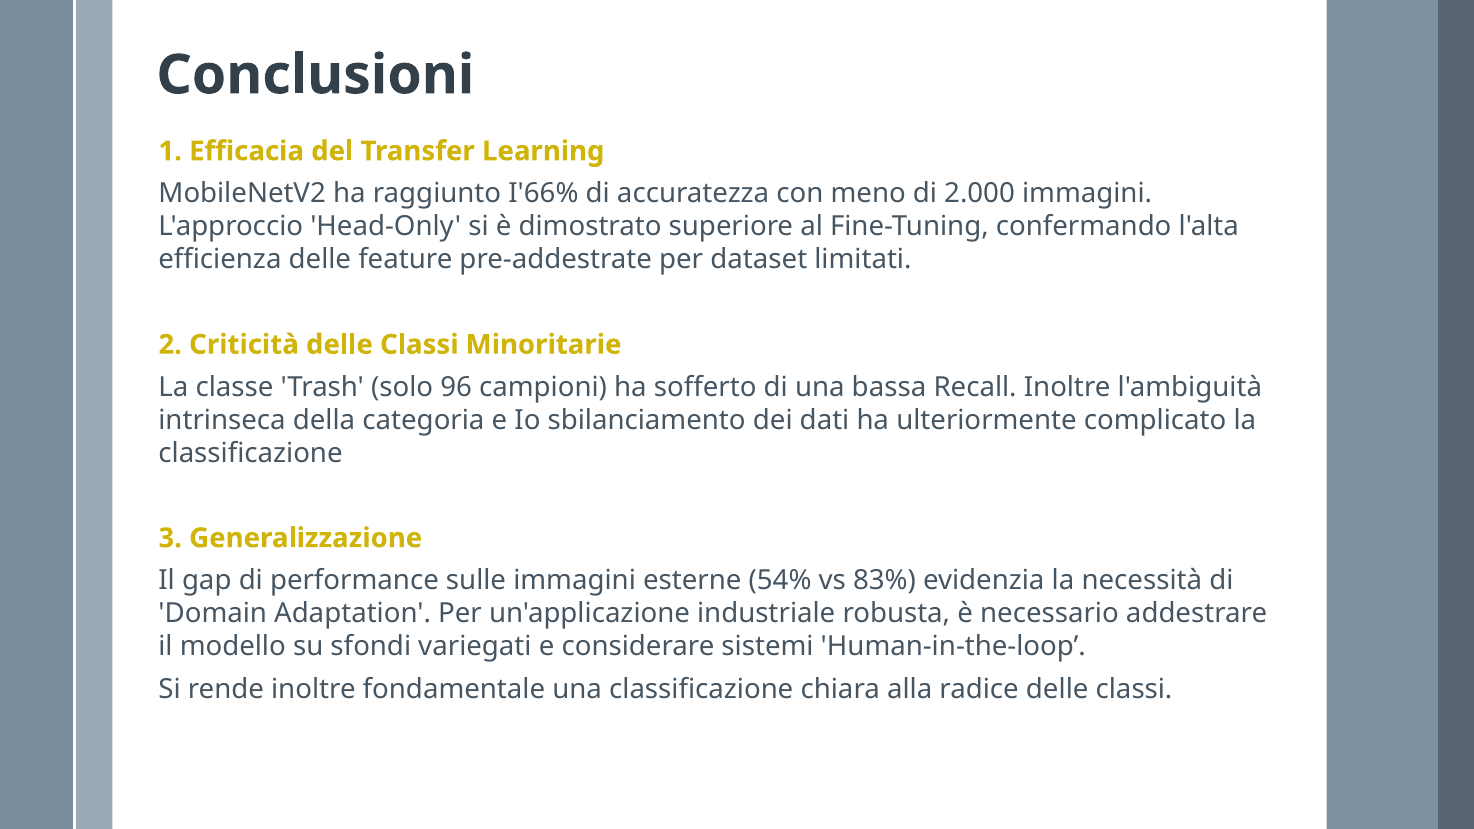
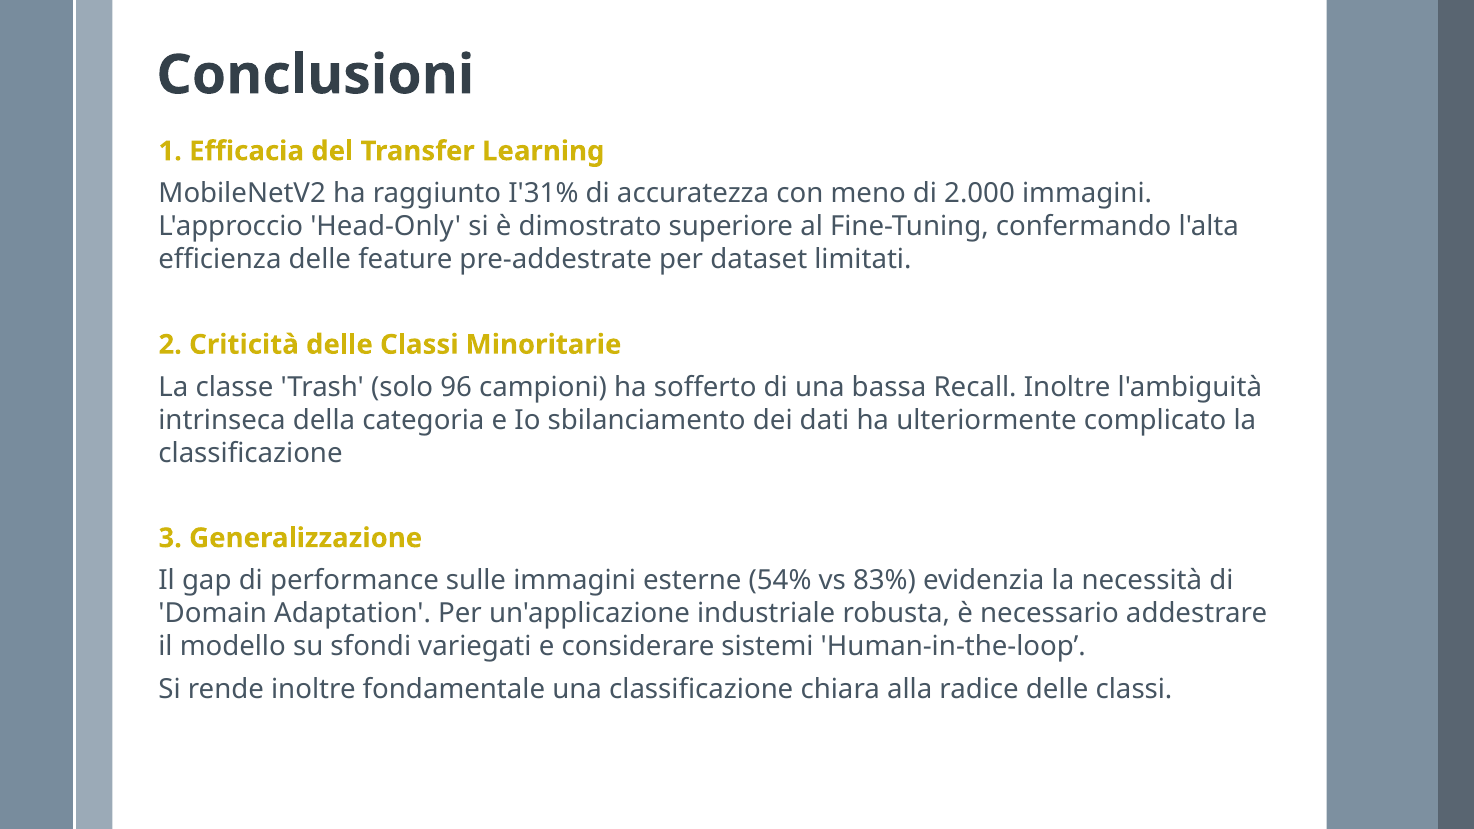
I'66%: I'66% -> I'31% (543, 194)
